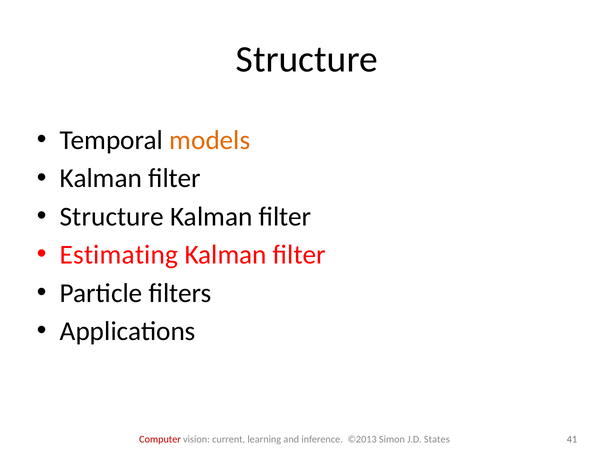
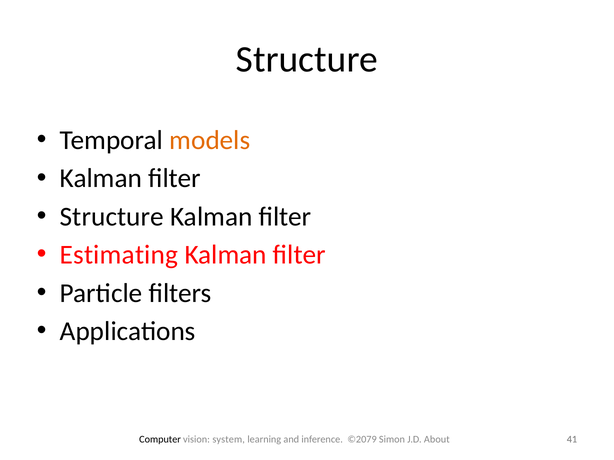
Computer colour: red -> black (160, 440)
current: current -> system (229, 440)
©2013: ©2013 -> ©2079 (362, 440)
States: States -> About (437, 440)
